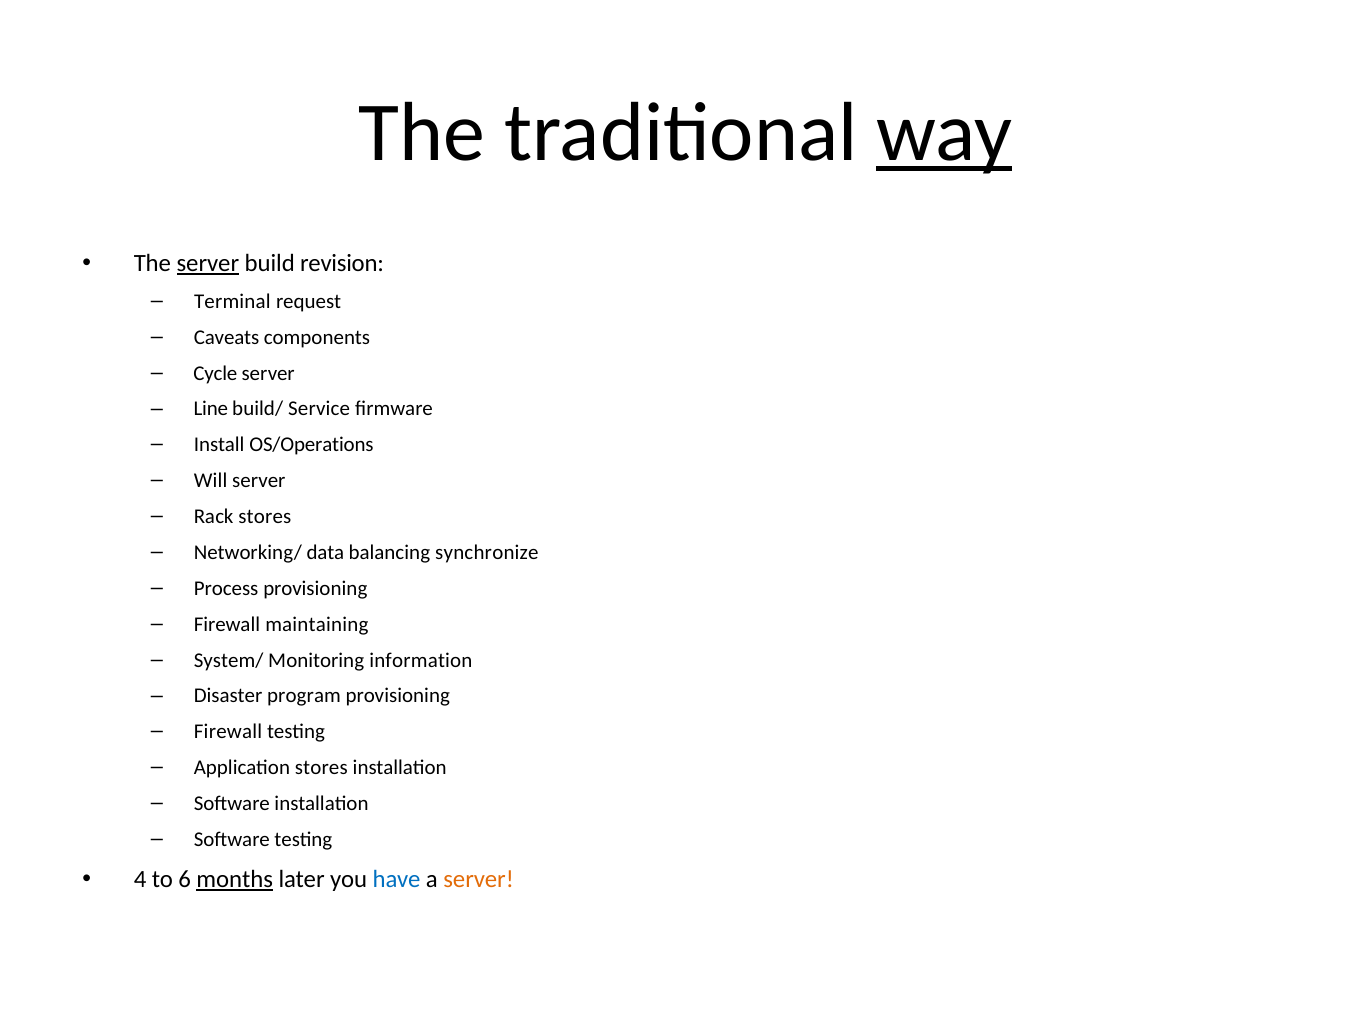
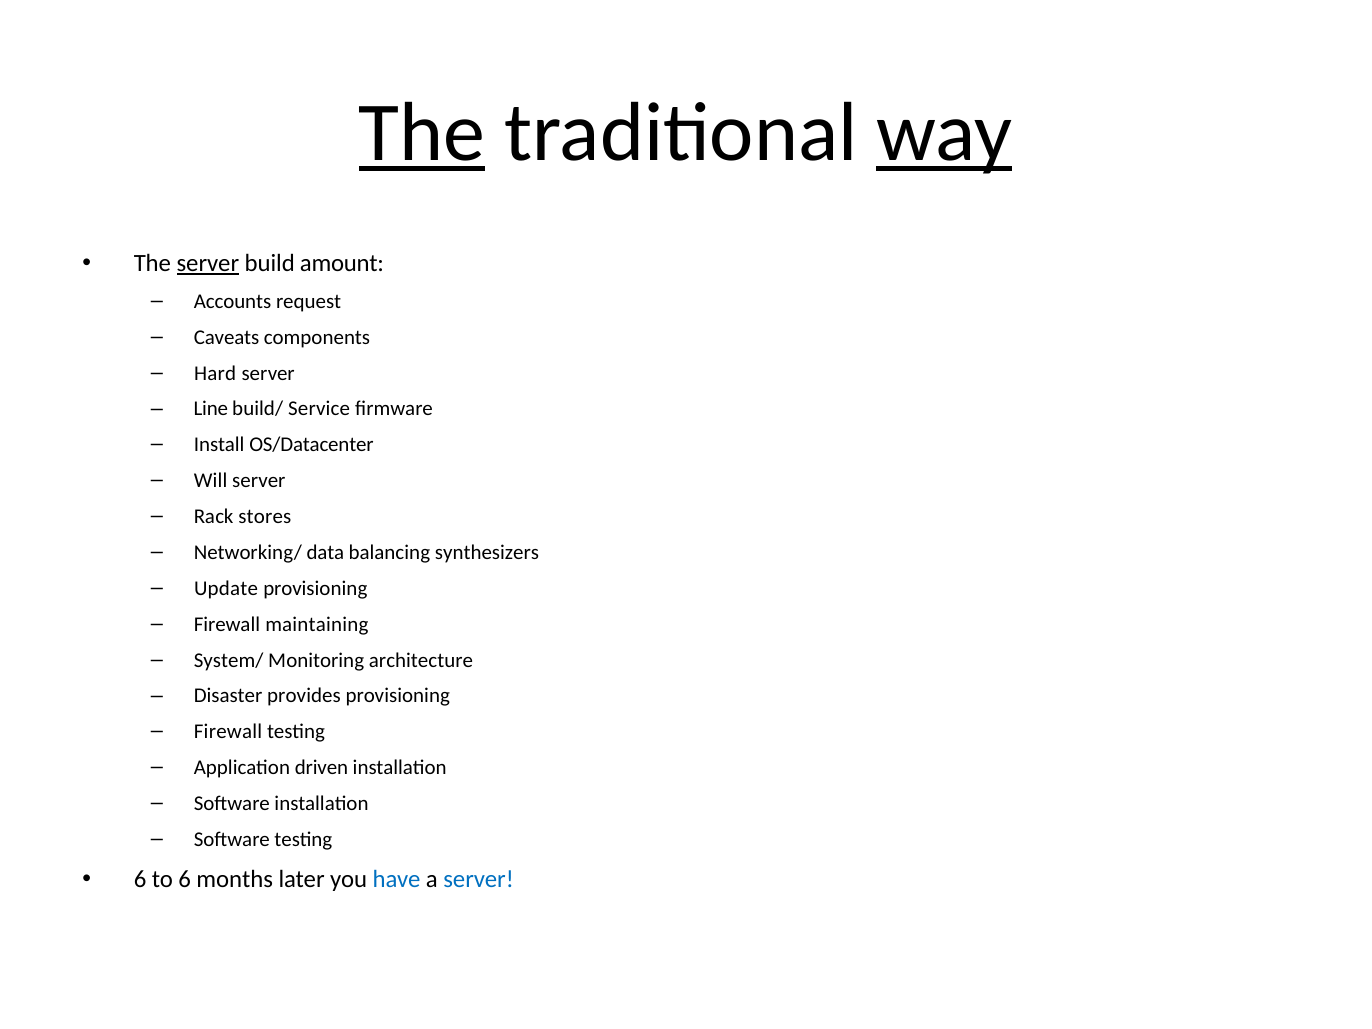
The underline: none -> present (422, 133)
revision: revision -> amount (342, 264)
Terminal: Terminal -> Accounts (233, 301)
Cycle: Cycle -> Hard (215, 373)
OS/Operations: OS/Operations -> OS/Datacenter (311, 445)
synchronize: synchronize -> synthesizers (487, 553)
Process: Process -> Update (226, 588)
information: information -> architecture (421, 660)
program: program -> provides (304, 696)
Application stores: stores -> driven (321, 768)
4: 4 -> 6 (140, 879)
months underline: present -> none (235, 879)
server colour: orange -> blue (479, 879)
